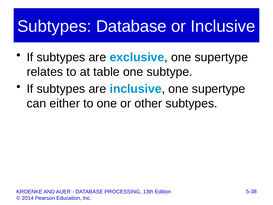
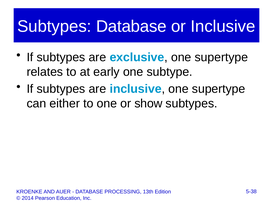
table: table -> early (107, 72)
other: other -> show (148, 103)
